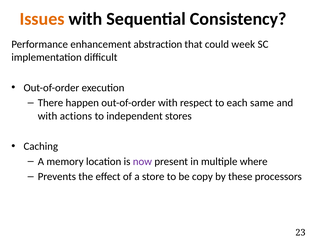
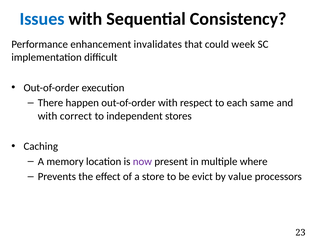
Issues colour: orange -> blue (42, 19)
abstraction: abstraction -> invalidates (158, 44)
actions: actions -> correct (76, 116)
copy: copy -> evict (202, 176)
these: these -> value (240, 176)
